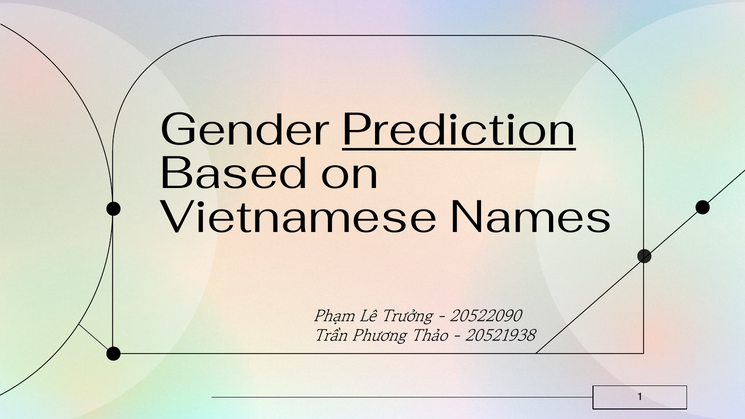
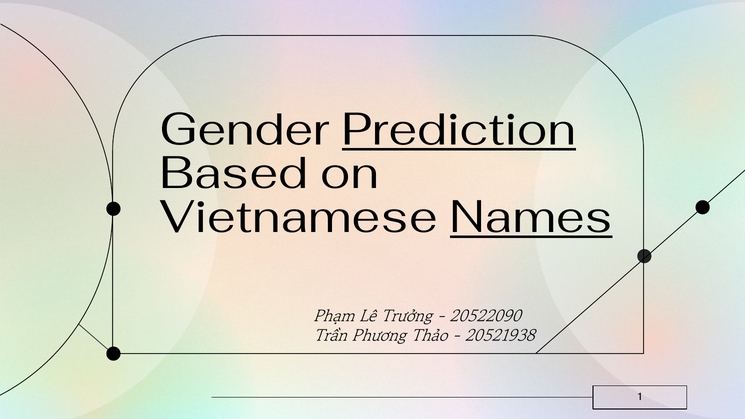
Names underline: none -> present (531, 217)
